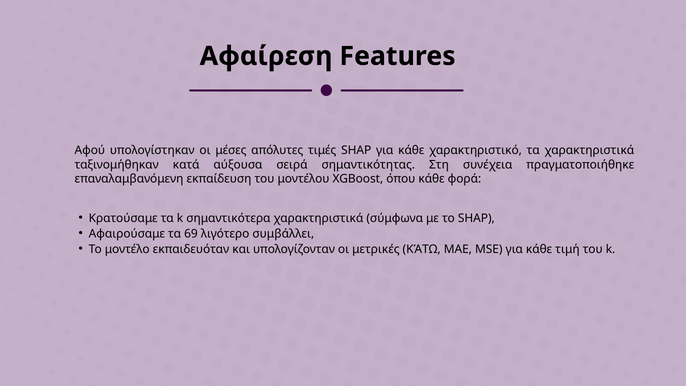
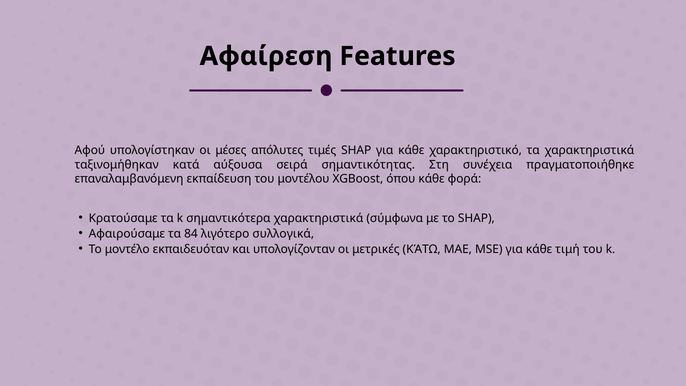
69: 69 -> 84 (191, 234)
συμβάλλει: συμβάλλει -> συλλογικά (283, 234)
